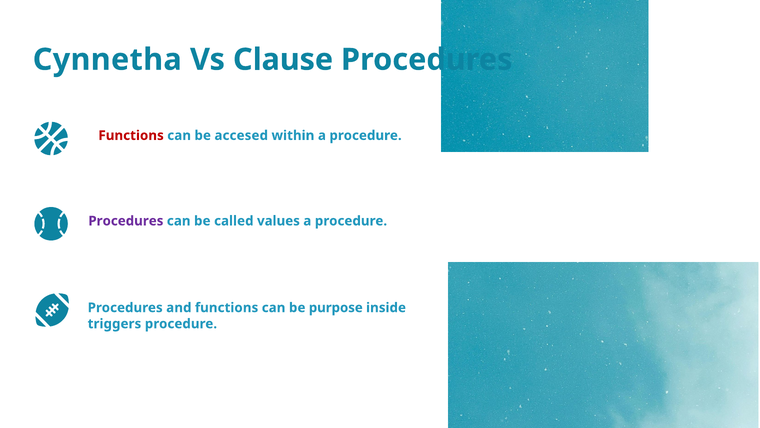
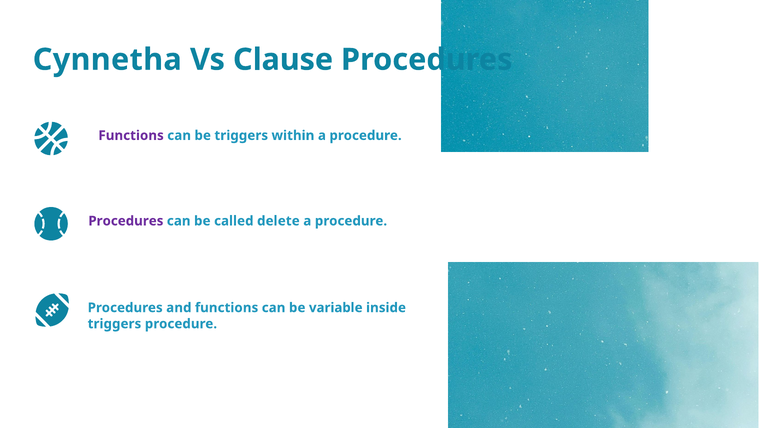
Functions colour: red -> purple (131, 135)
be accesed: accesed -> triggers (241, 135)
values: values -> delete (278, 221)
purpose: purpose -> variable (336, 307)
